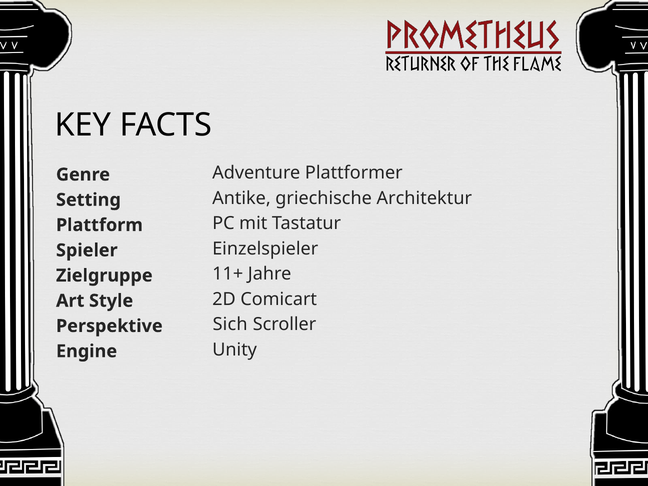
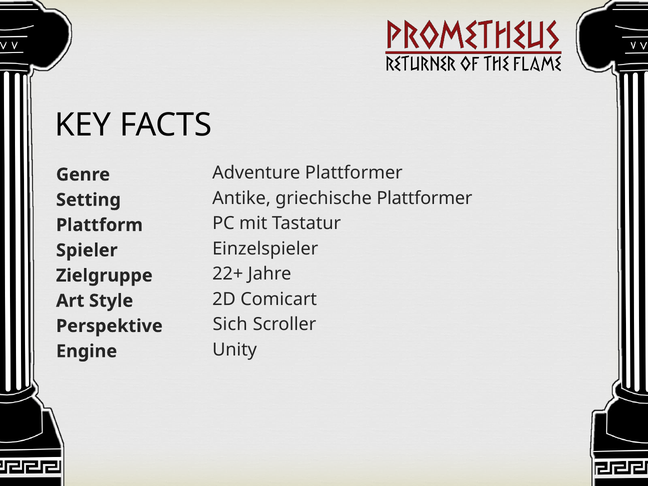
griechische Architektur: Architektur -> Plattformer (424, 198)
11+: 11+ -> 22+ (228, 274)
